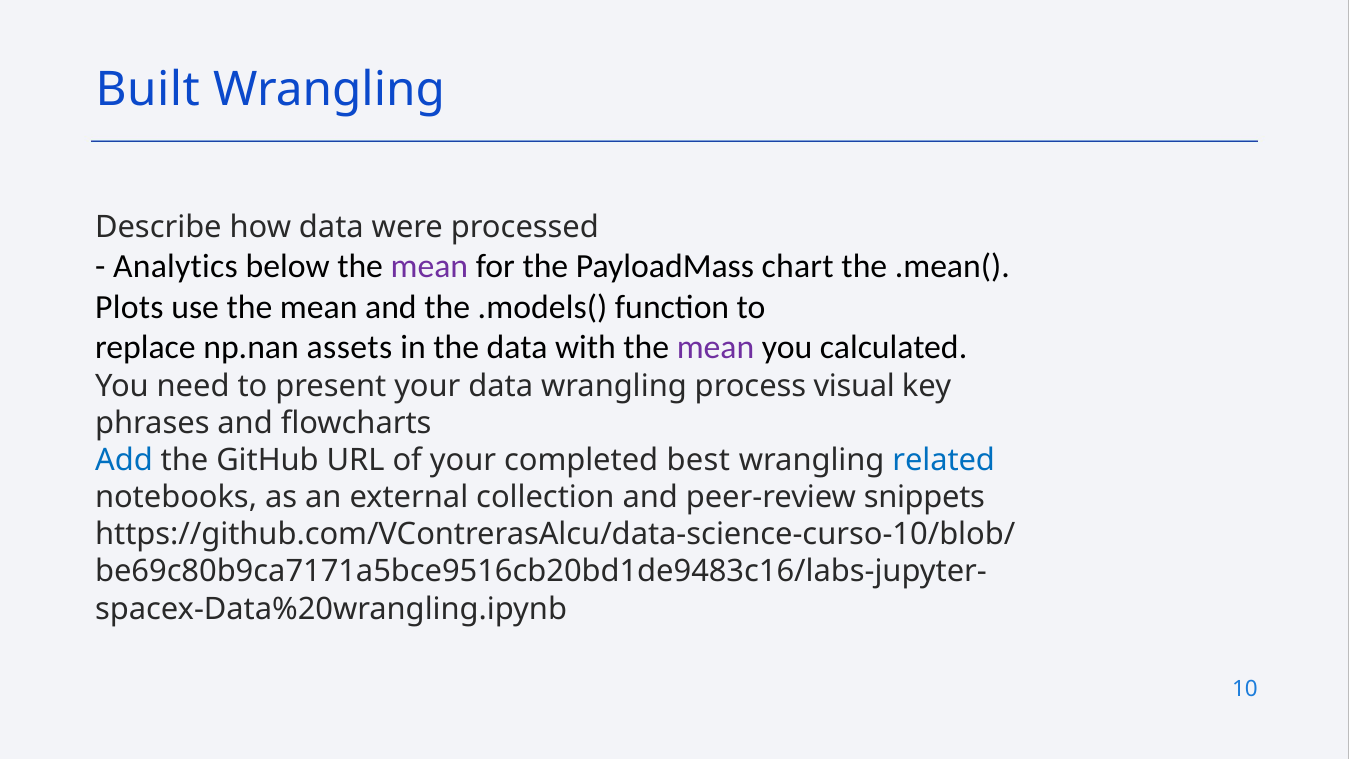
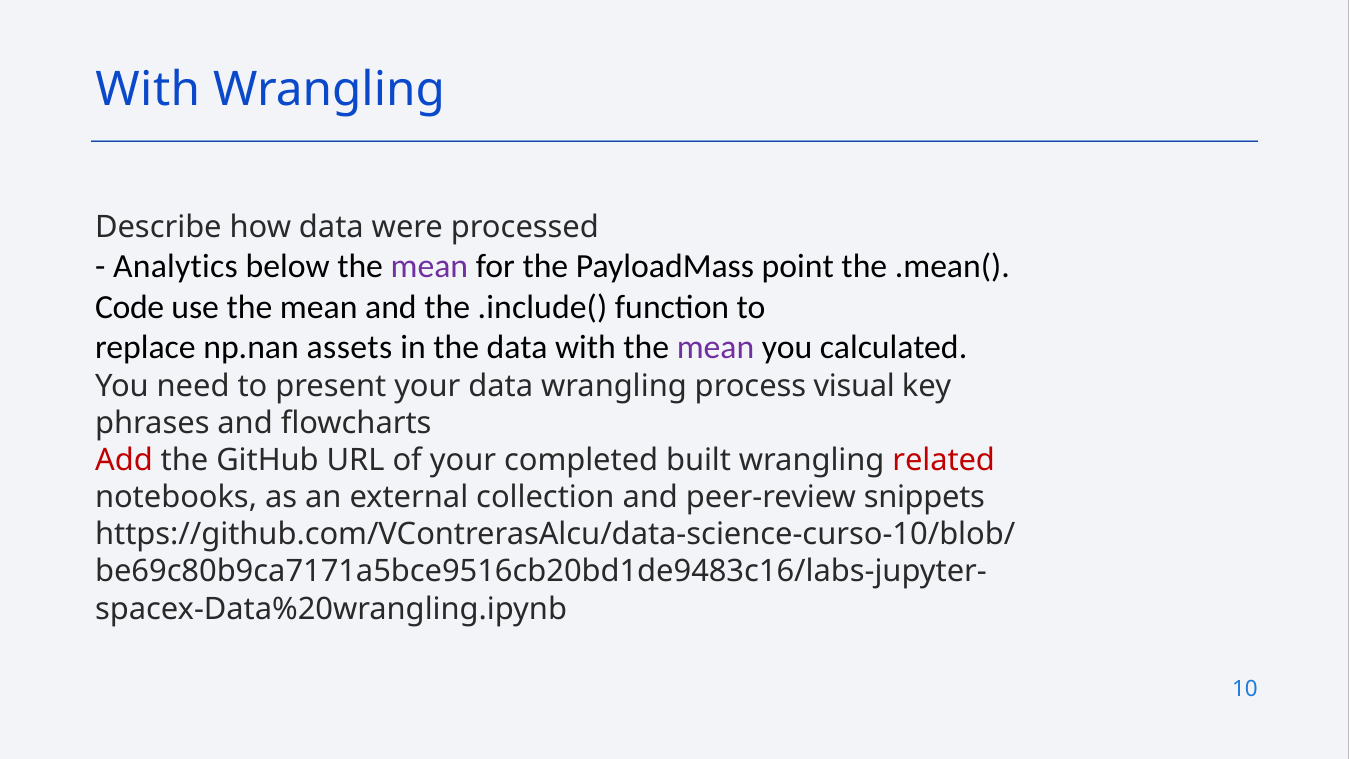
Built: Built -> With (148, 90)
chart: chart -> point (798, 267)
Plots: Plots -> Code (130, 307)
.models(: .models( -> .include( (543, 307)
Add colour: blue -> red (124, 460)
best: best -> built (699, 460)
related colour: blue -> red (944, 460)
